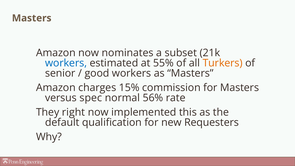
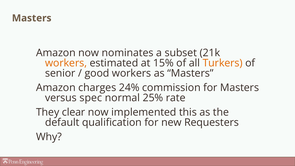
workers colour: blue -> orange (66, 63)
55%: 55% -> 15% (163, 63)
15%: 15% -> 24% (129, 88)
56%: 56% -> 25% (153, 98)
right: right -> clear (74, 112)
